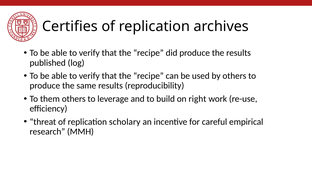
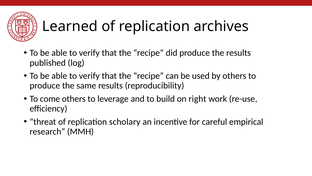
Certifies: Certifies -> Learned (70, 26)
them: them -> come (50, 99)
